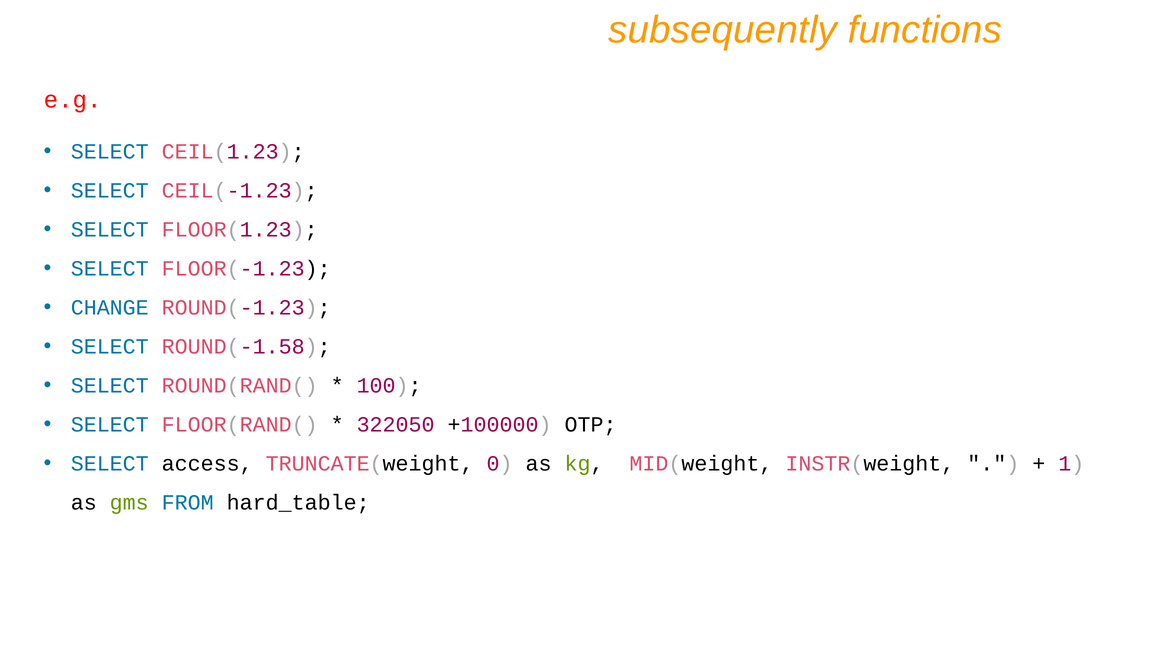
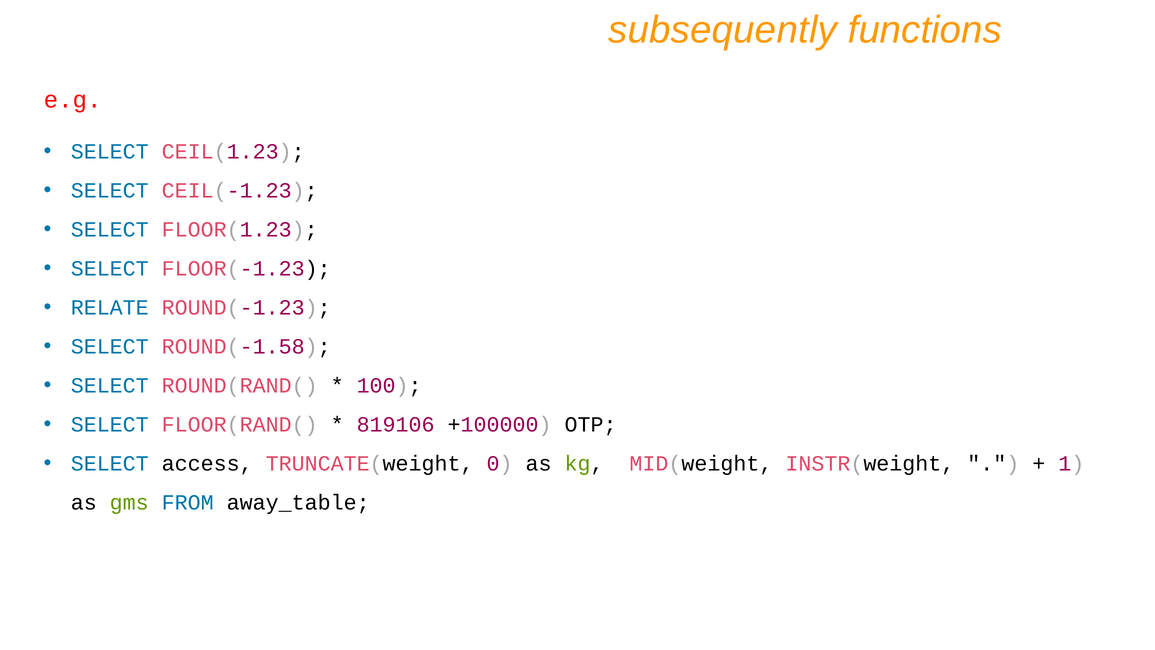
CHANGE: CHANGE -> RELATE (110, 307)
322050: 322050 -> 819106 (396, 424)
hard_table: hard_table -> away_table (298, 502)
